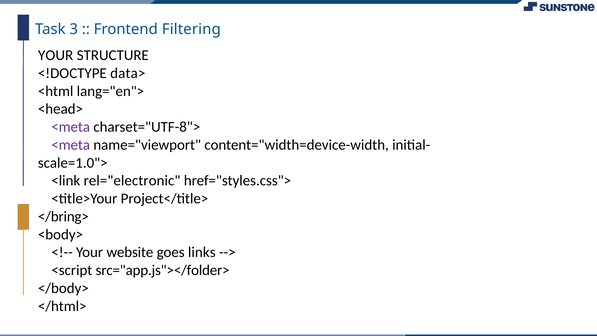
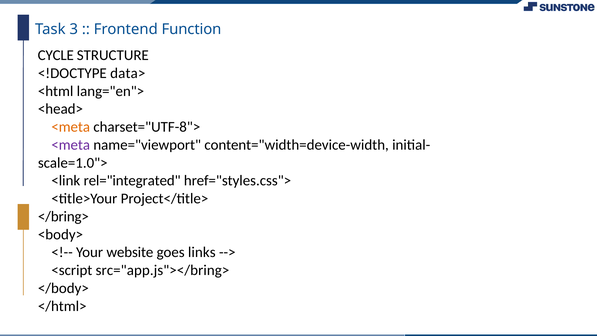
Filtering: Filtering -> Function (191, 29)
YOUR: YOUR -> CYCLE (56, 55)
<meta colour: purple -> orange (71, 127)
rel="electronic: rel="electronic -> rel="integrated (132, 181)
src="app.js"></folder>: src="app.js"></folder> -> src="app.js"></bring> (162, 270)
